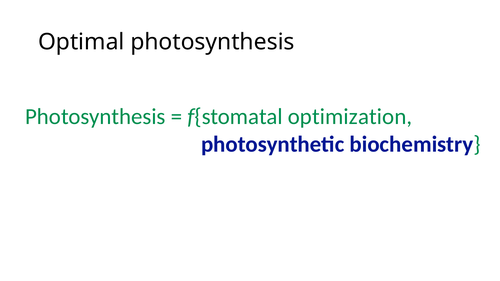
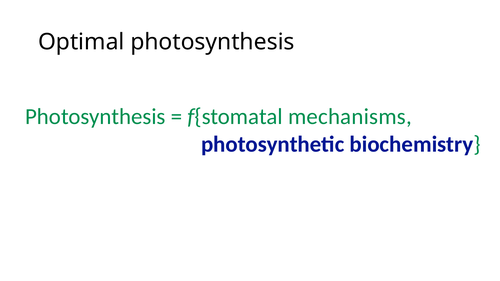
optimization: optimization -> mechanisms (350, 117)
